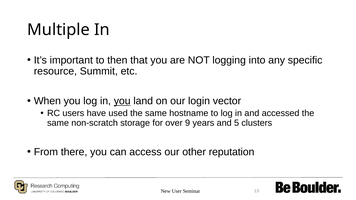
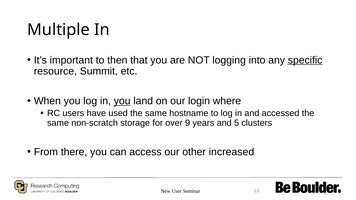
specific underline: none -> present (305, 60)
vector: vector -> where (227, 101)
reputation: reputation -> increased (231, 152)
